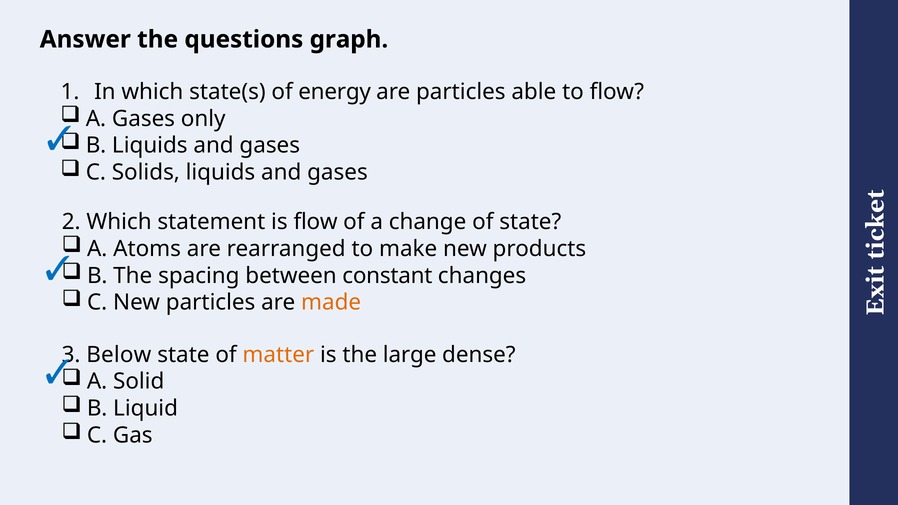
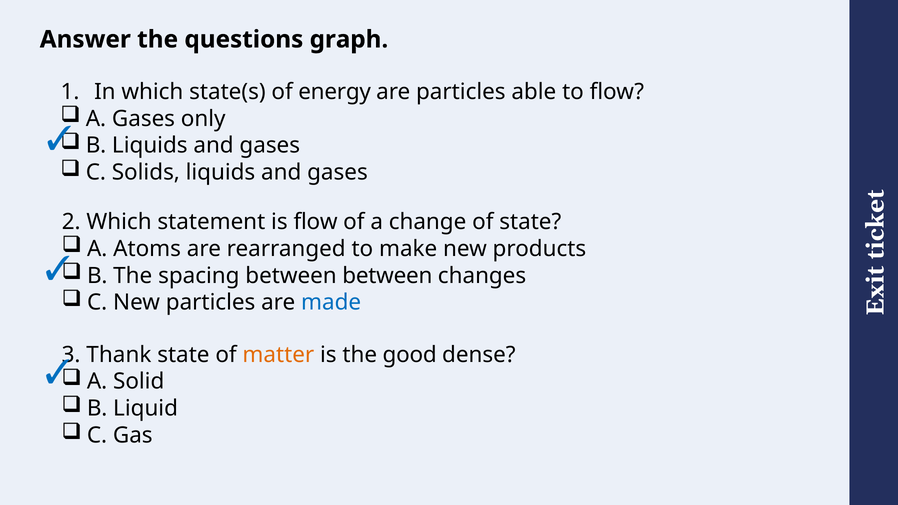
between constant: constant -> between (387, 276)
made colour: orange -> blue (331, 303)
Below: Below -> Thank (119, 355)
large: large -> good (410, 355)
